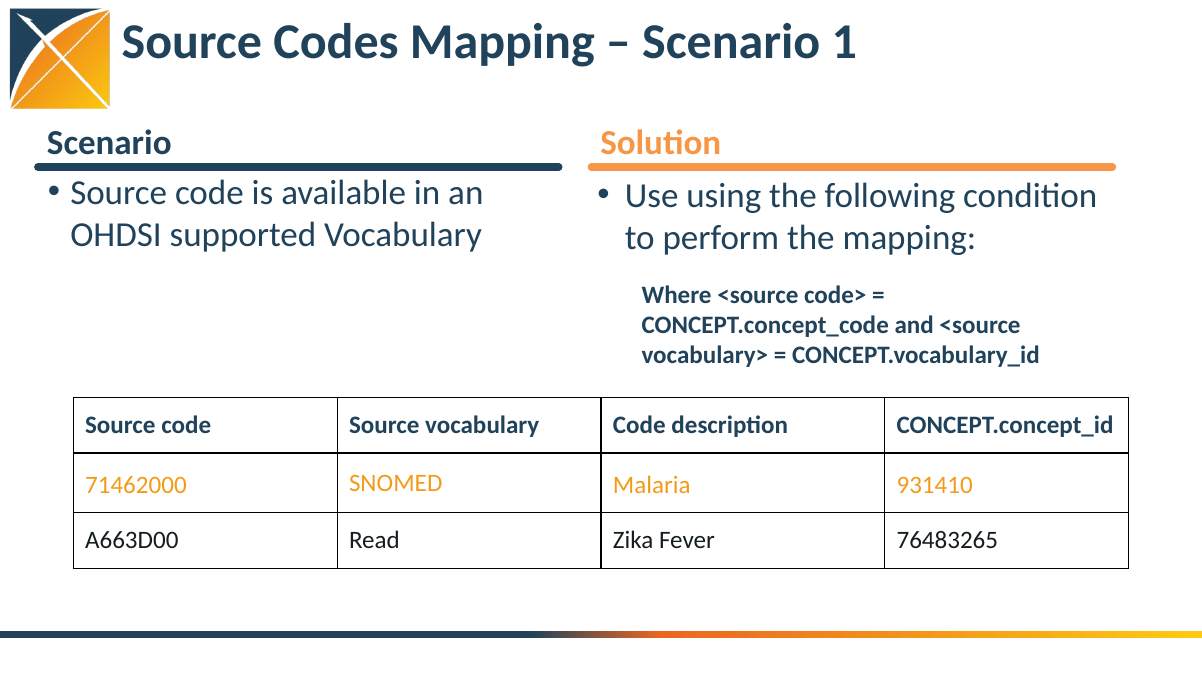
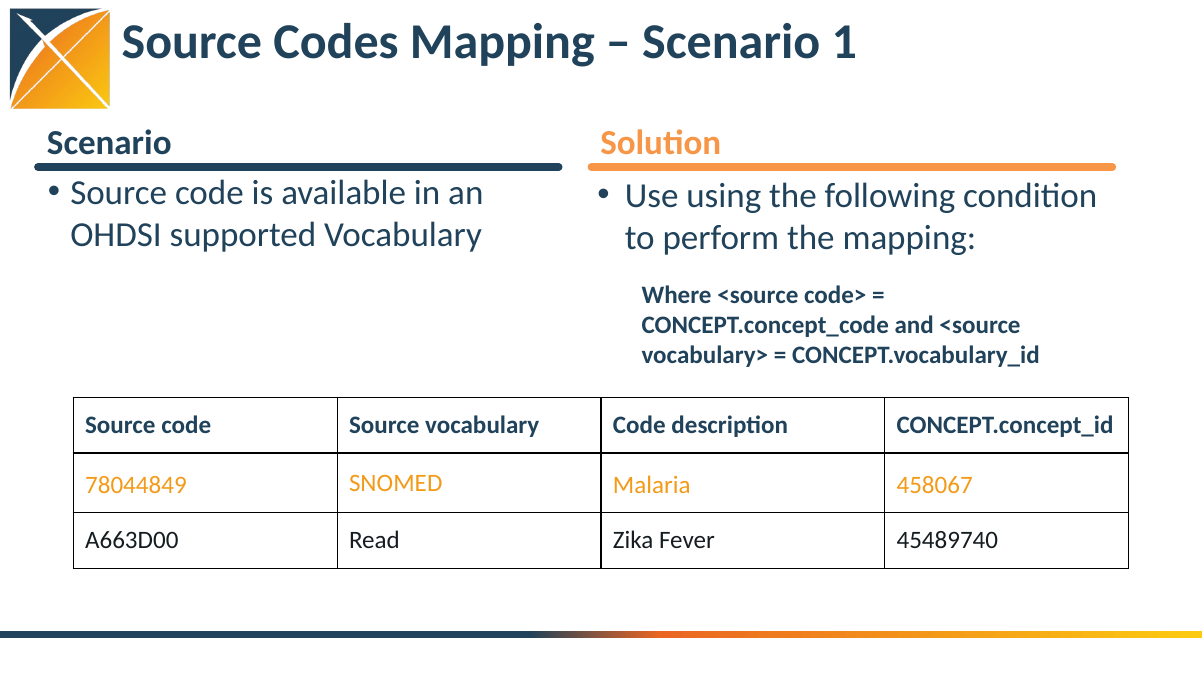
71462000: 71462000 -> 78044849 (136, 485)
931410: 931410 -> 458067 (935, 485)
76483265: 76483265 -> 45489740 (947, 541)
